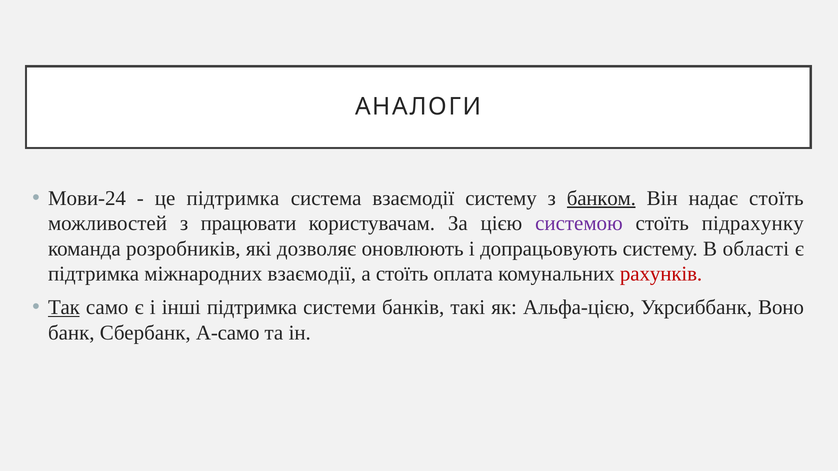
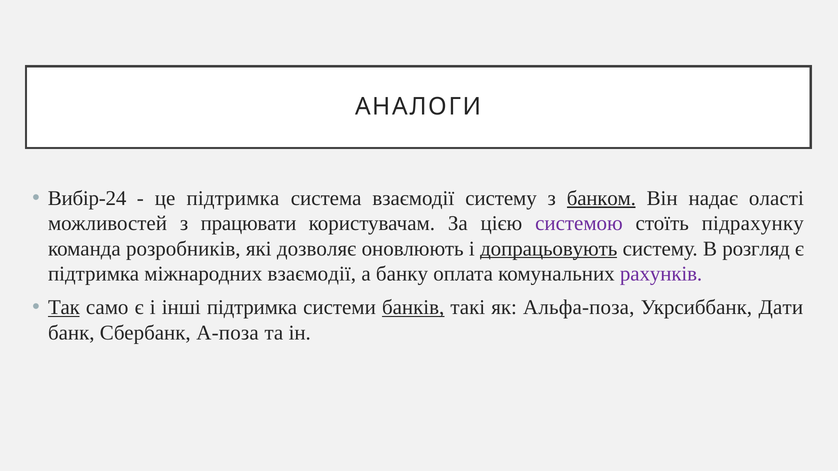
Мови-24: Мови-24 -> Вибір-24 (87, 199)
надає стоїть: стоїть -> оласті (776, 199)
допрацьовують underline: none -> present (549, 249)
області: області -> розгляд (756, 249)
а стоїть: стоїть -> банку (402, 274)
рахунків colour: red -> purple (661, 274)
банків underline: none -> present (413, 308)
Альфа-цією: Альфа-цією -> Альфа-поза (579, 308)
Воно: Воно -> Дати (781, 308)
А-само: А-само -> А-поза (228, 333)
